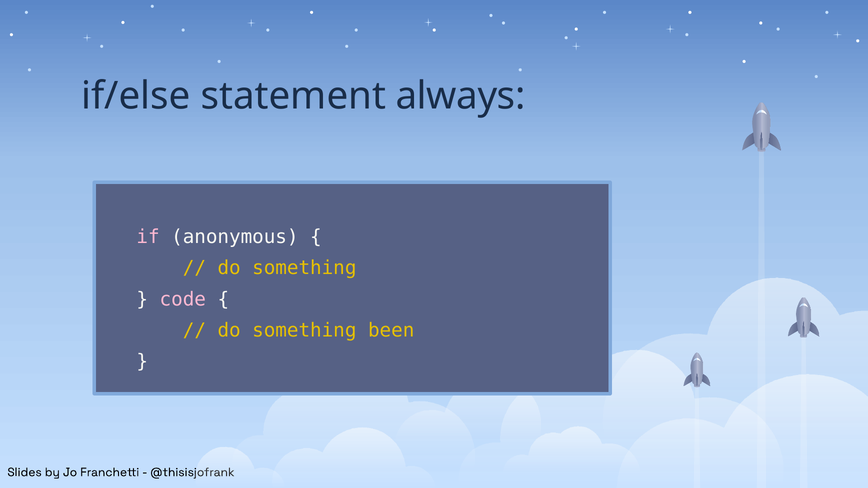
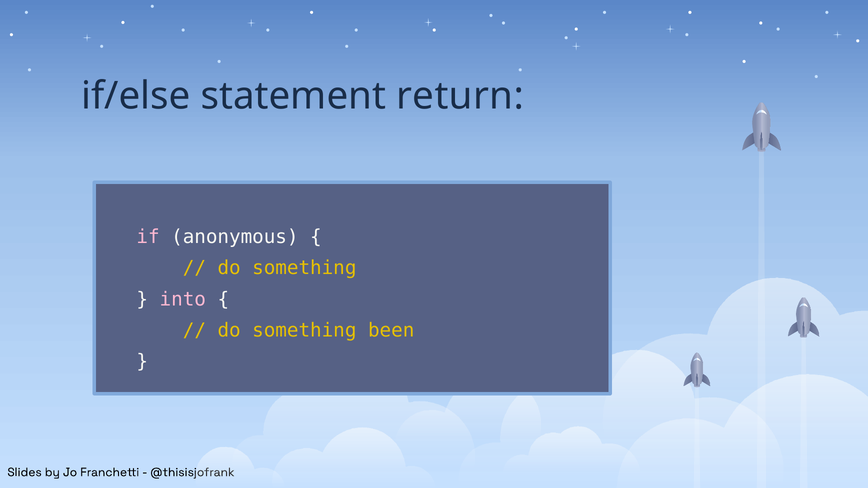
always: always -> return (460, 96)
code: code -> into (183, 299)
